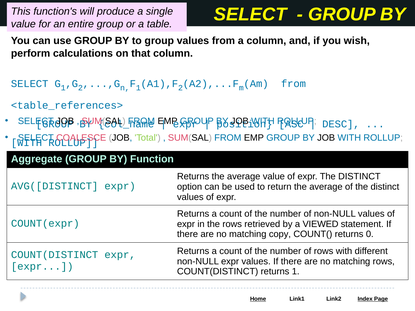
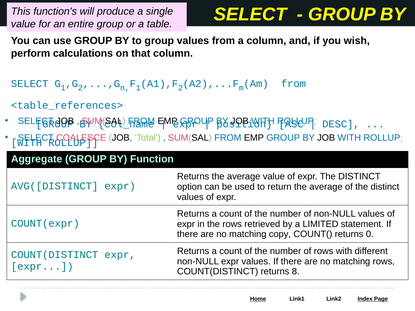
VIEWED: VIEWED -> LIMITED (321, 224)
returns 1: 1 -> 8 (296, 272)
